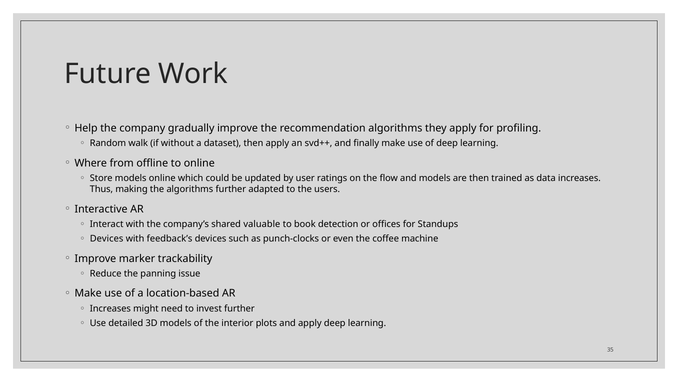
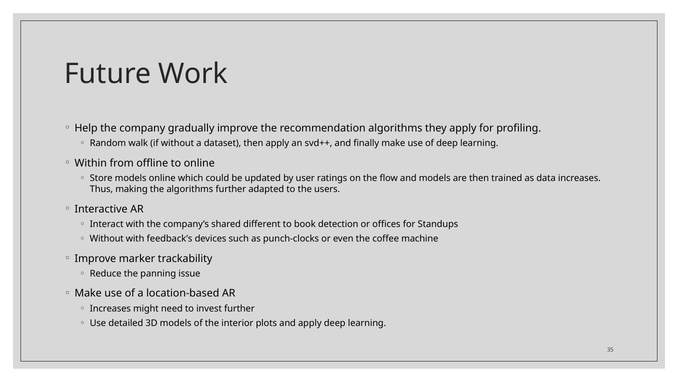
Where: Where -> Within (91, 163)
valuable: valuable -> different (262, 224)
Devices: Devices -> Without (107, 239)
